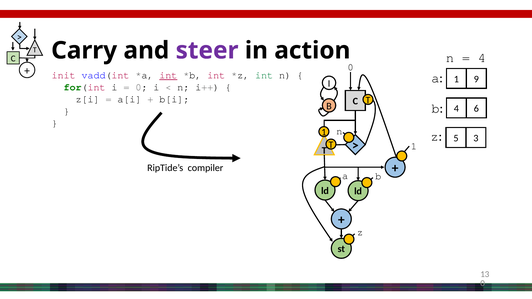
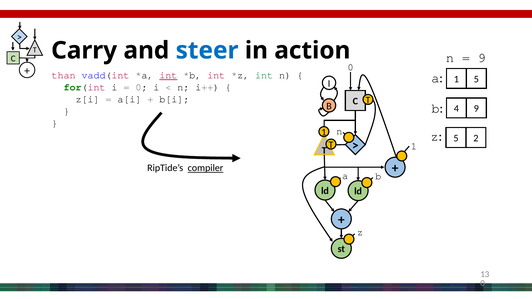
steer colour: purple -> blue (207, 51)
4: 4 -> 9 (482, 58)
init: init -> than (64, 75)
1 9: 9 -> 5 (476, 79)
4 6: 6 -> 9 (476, 109)
3: 3 -> 2 (476, 138)
compiler underline: none -> present (206, 168)
